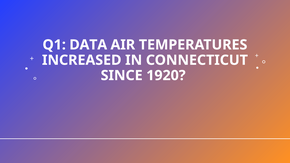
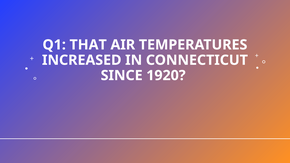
DATA: DATA -> THAT (88, 45)
